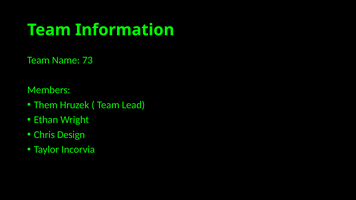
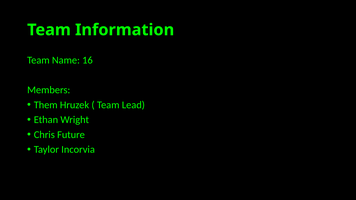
73: 73 -> 16 (87, 60)
Design: Design -> Future (71, 135)
